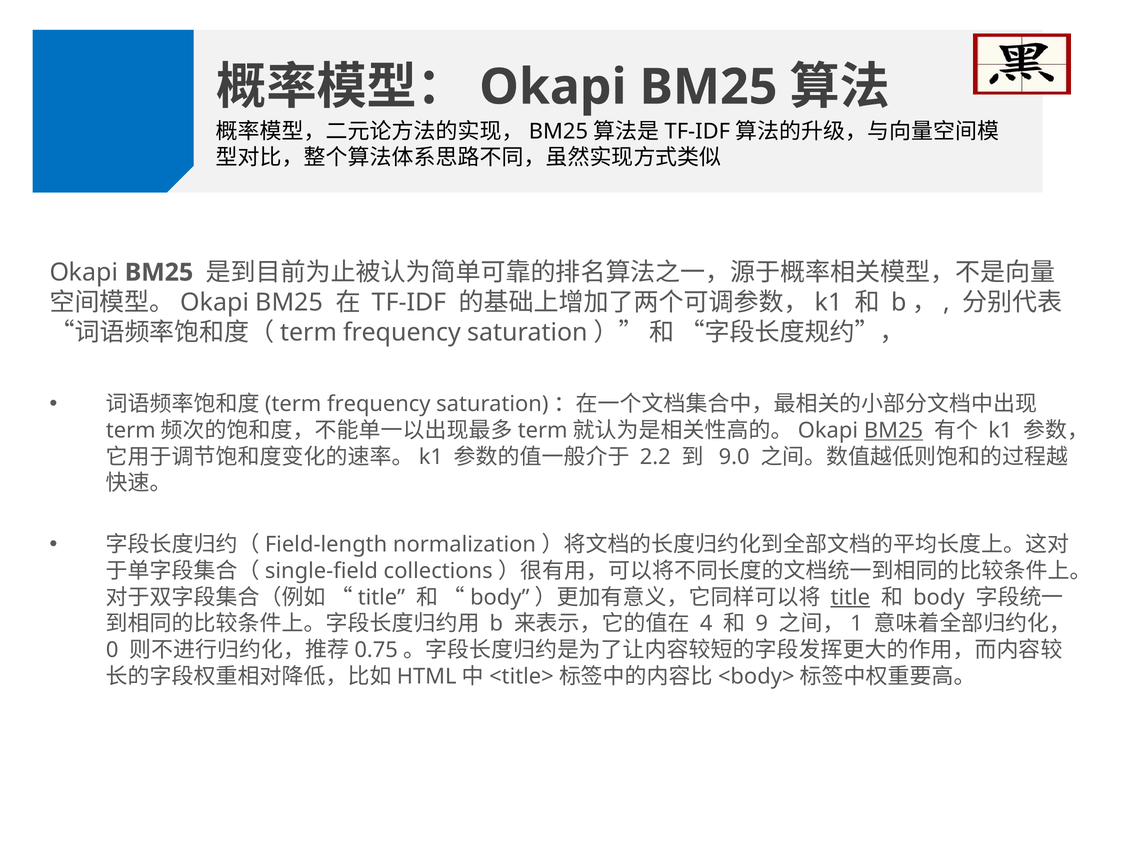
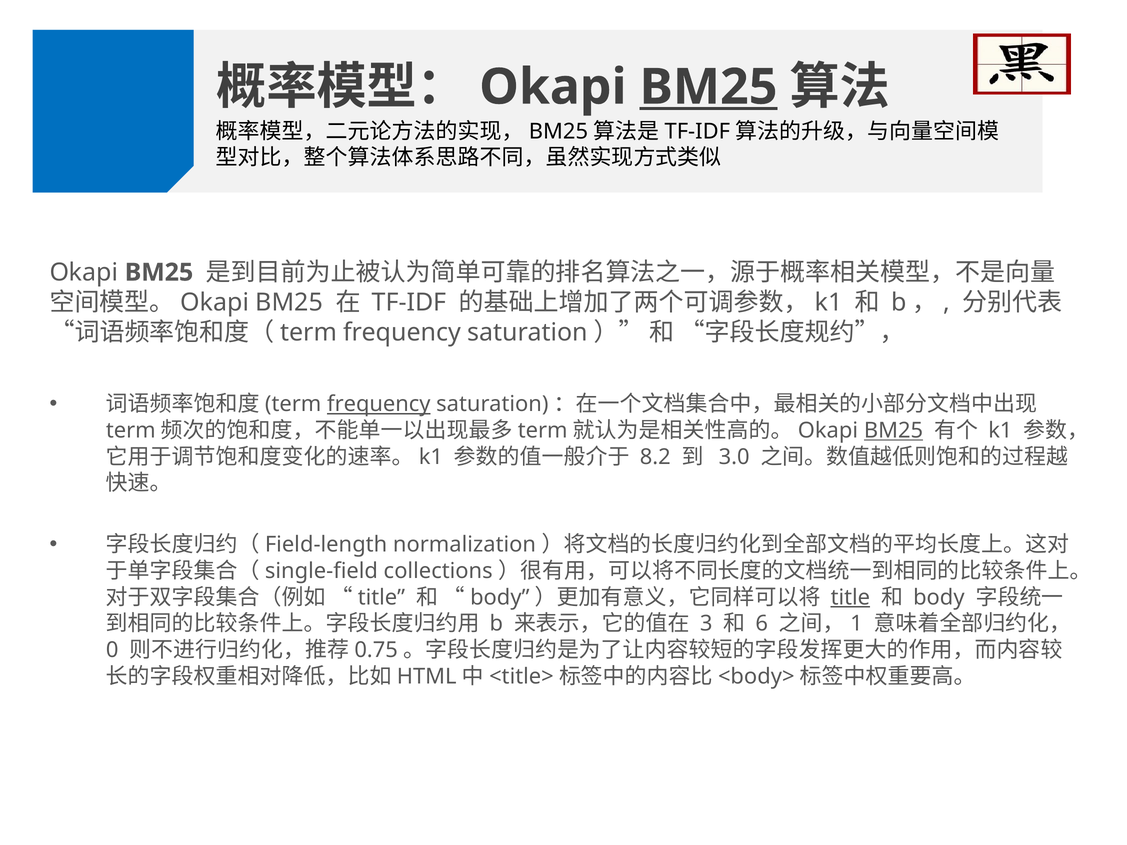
BM25 underline: none -> present (708, 87)
frequency underline: none -> present (379, 404)
2.2: 2.2 -> 8.2 (655, 457)
9.0: 9.0 -> 3.0 (734, 457)
4: 4 -> 3 (706, 624)
9: 9 -> 6 (762, 624)
